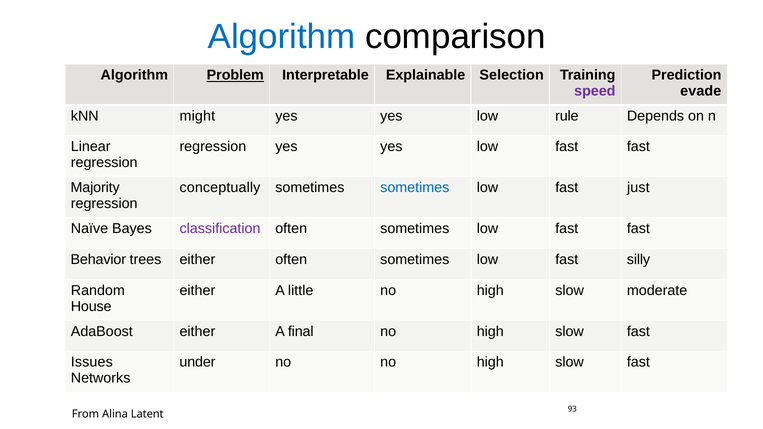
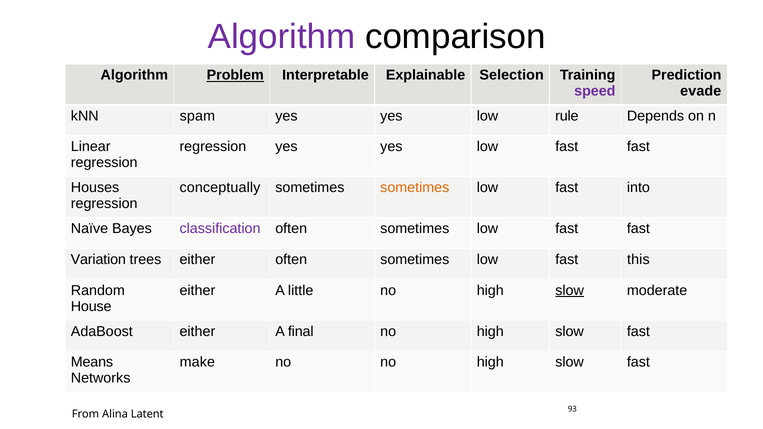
Algorithm colour: blue -> purple (282, 37)
might: might -> spam (197, 116)
Majority: Majority -> Houses (95, 188)
sometimes colour: blue -> orange (415, 188)
just: just -> into (638, 188)
Behavior: Behavior -> Variation (98, 260)
silly: silly -> this (638, 260)
slow underline: none -> present (570, 291)
Issues: Issues -> Means (92, 362)
under: under -> make (197, 362)
